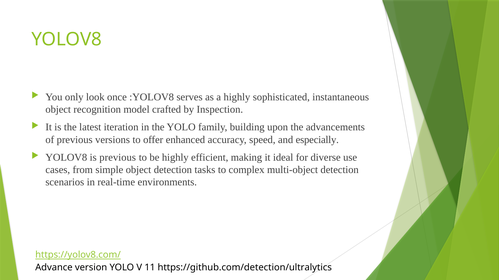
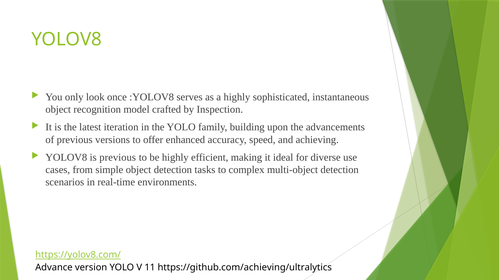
especially: especially -> achieving (317, 140)
https://github.com/detection/ultralytics: https://github.com/detection/ultralytics -> https://github.com/achieving/ultralytics (245, 268)
